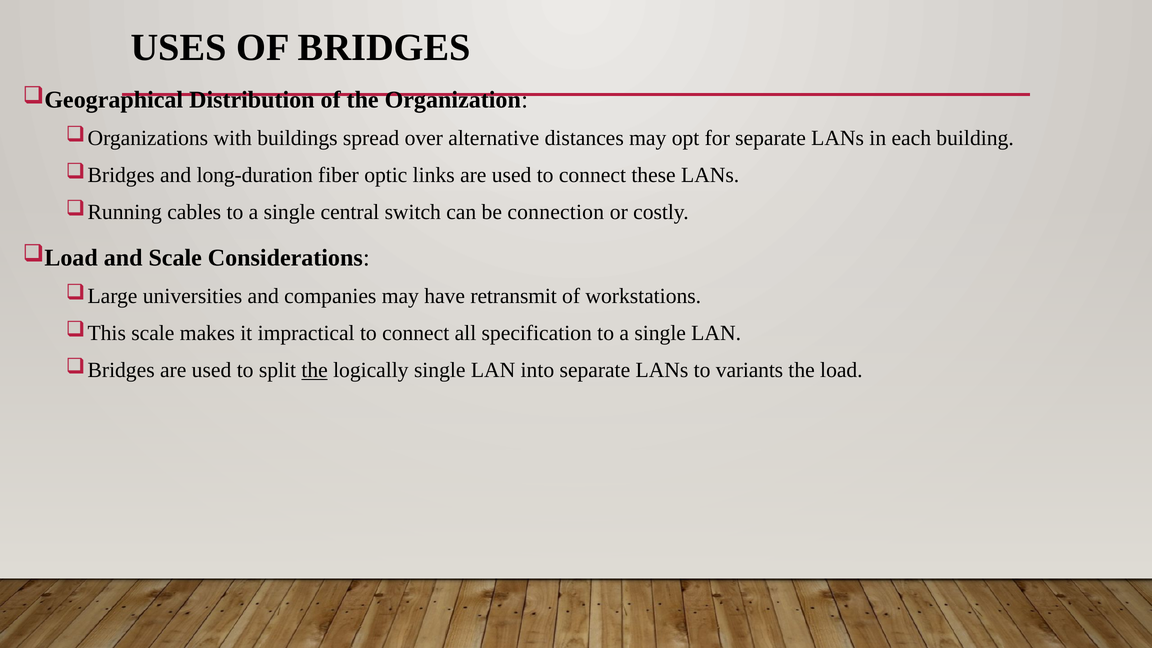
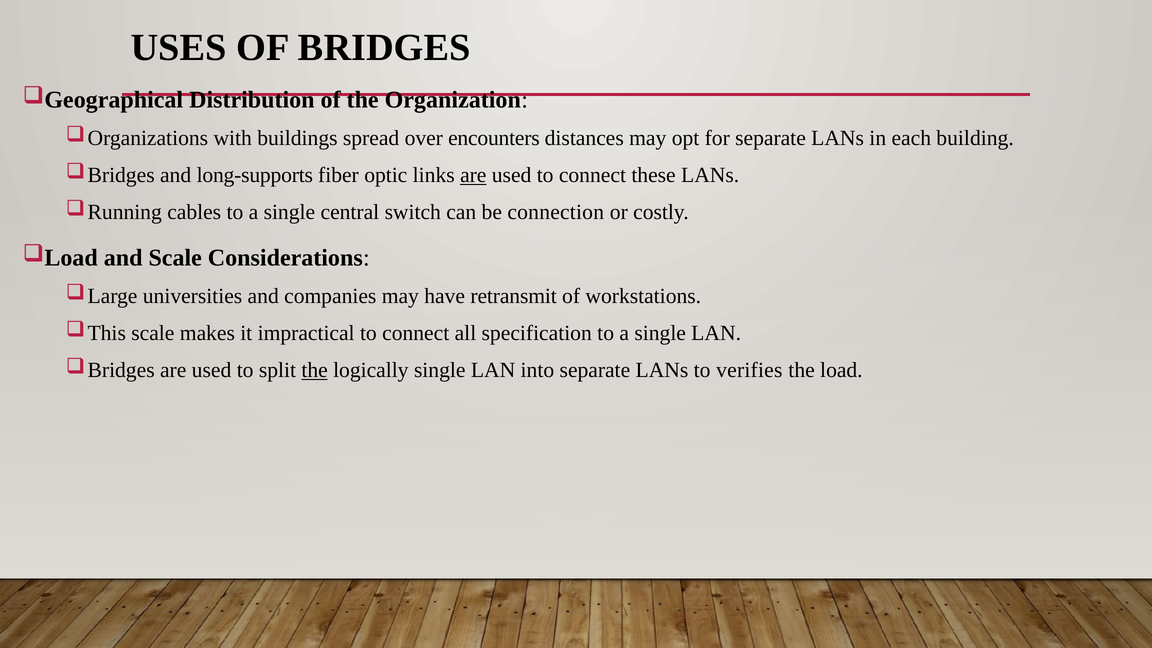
alternative: alternative -> encounters (494, 138)
long-duration: long-duration -> long-supports (255, 175)
are underline: none -> present (473, 175)
variants: variants -> verifies (749, 370)
